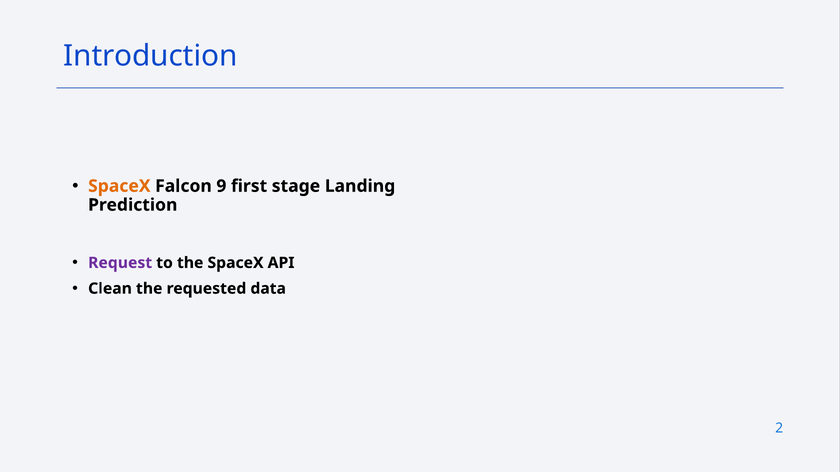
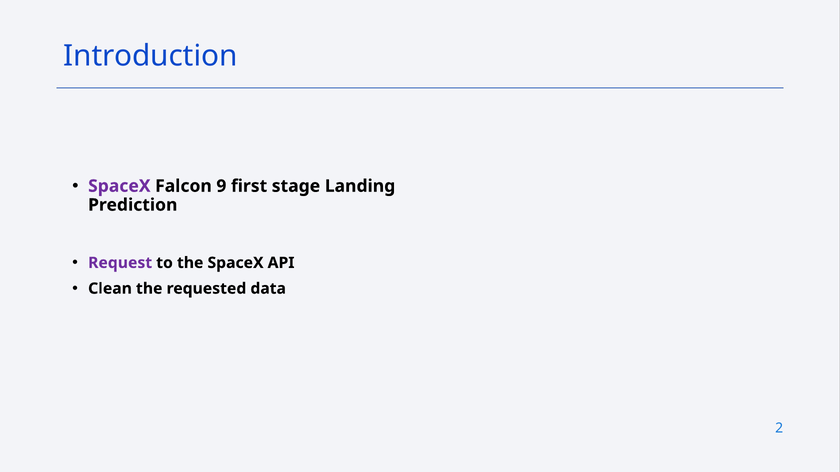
SpaceX colour: orange -> purple (119, 186)
